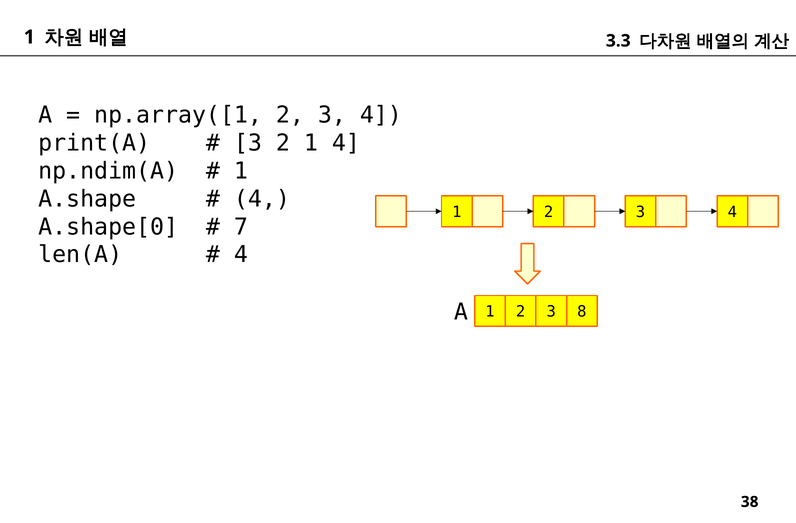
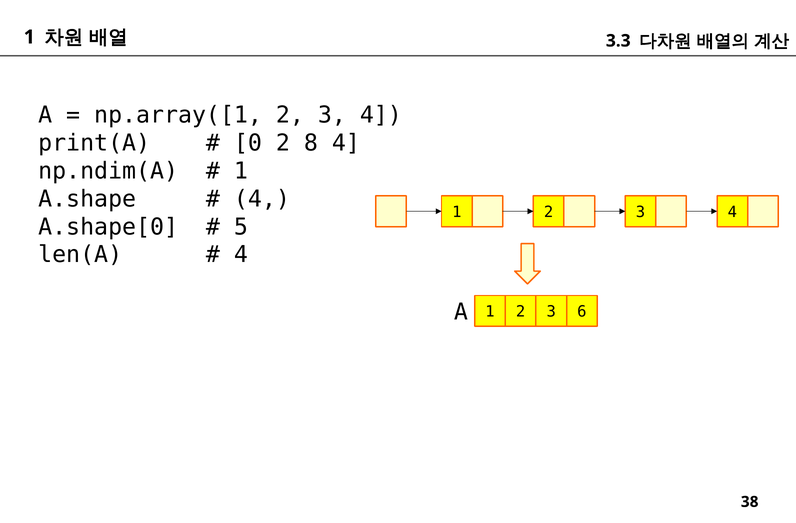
3: 3 -> 0 (248, 143)
2 1: 1 -> 8 (311, 143)
7: 7 -> 5 (241, 227)
8: 8 -> 6 (582, 312)
